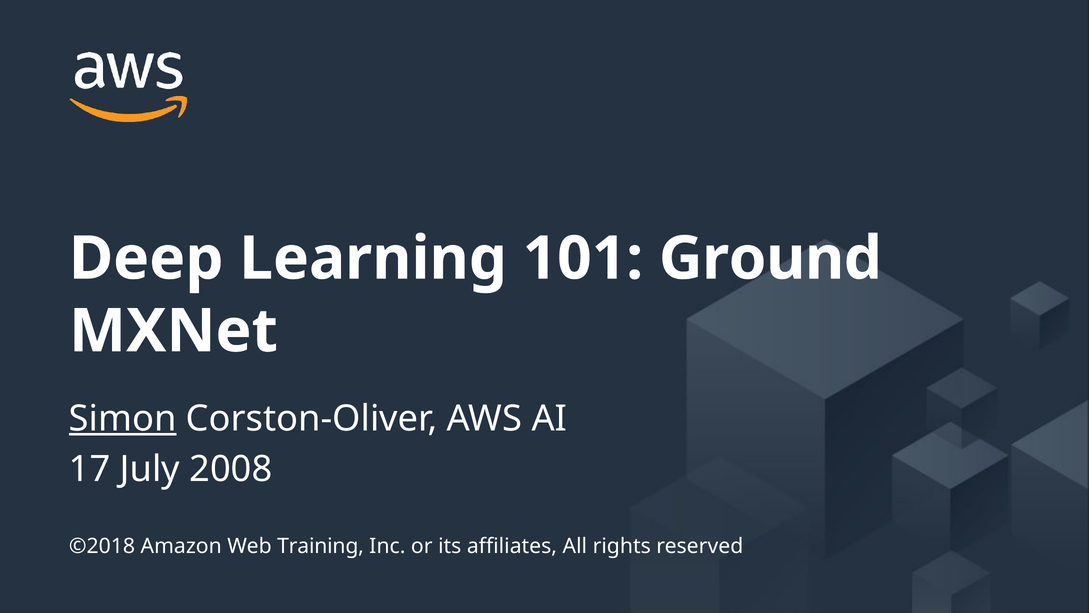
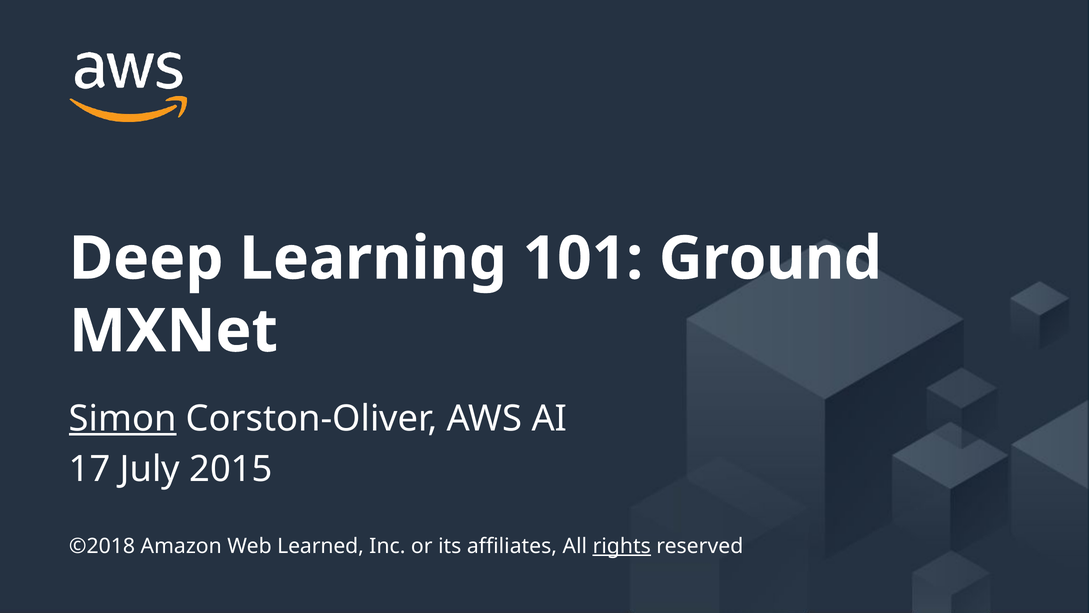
2008: 2008 -> 2015 (231, 469)
Training: Training -> Learned (320, 546)
rights underline: none -> present (622, 546)
